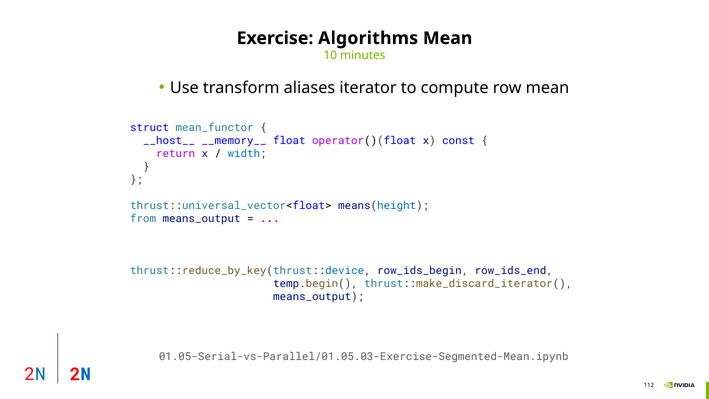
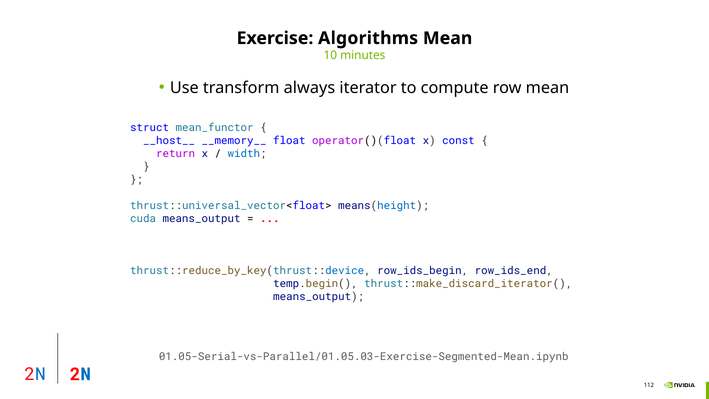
aliases: aliases -> always (309, 88)
from: from -> cuda (143, 218)
